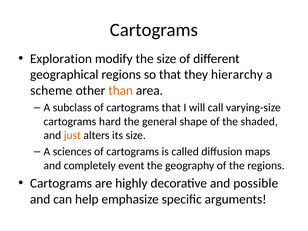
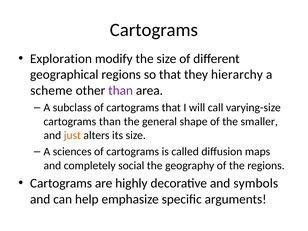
than colour: orange -> purple (121, 90)
cartograms hard: hard -> than (110, 122)
shaded: shaded -> smaller (259, 122)
event: event -> social (131, 166)
possible: possible -> symbols (256, 183)
